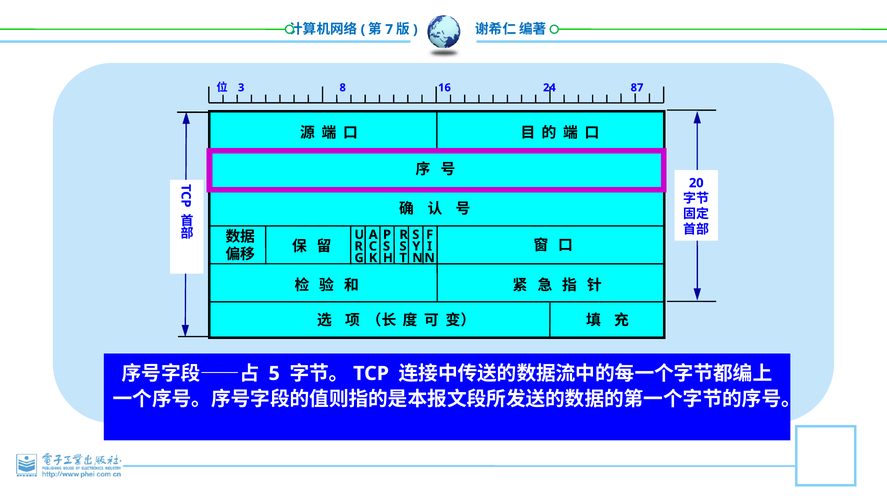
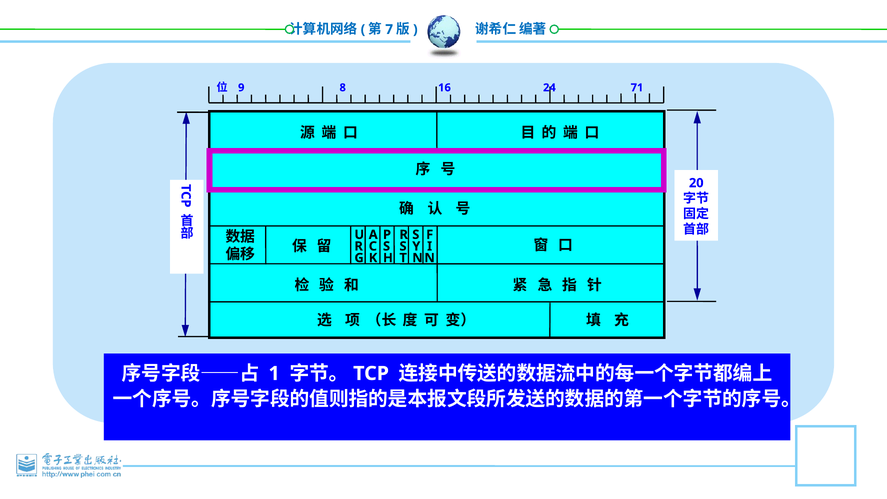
3: 3 -> 9 (241, 88)
87: 87 -> 71 (637, 88)
5: 5 -> 1 (274, 373)
